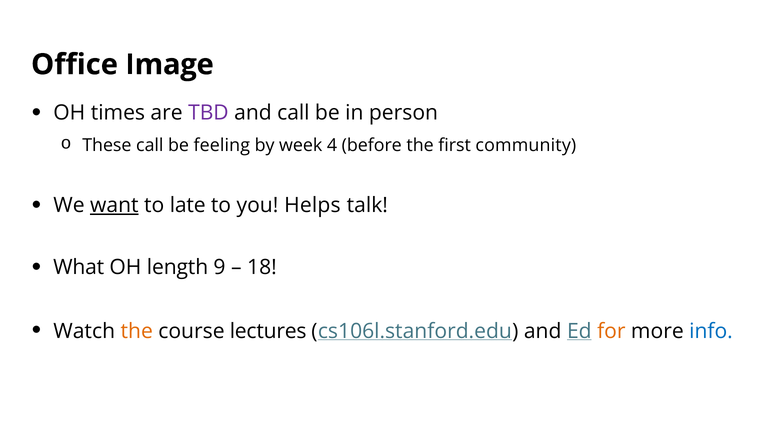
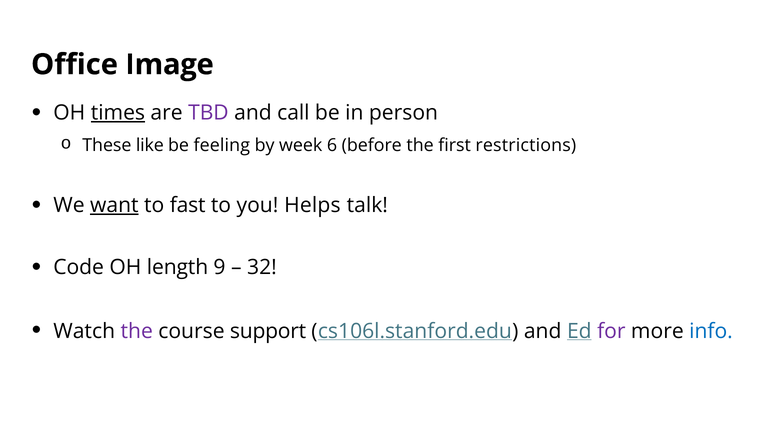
times underline: none -> present (118, 113)
These call: call -> like (150, 146)
4: 4 -> 6 (332, 146)
community: community -> restrictions (526, 146)
late: late -> fast (188, 205)
What: What -> Code (79, 267)
18: 18 -> 32 (262, 267)
the colour: orange -> purple (137, 332)
lectures: lectures -> support (268, 332)
for colour: orange -> purple (611, 332)
